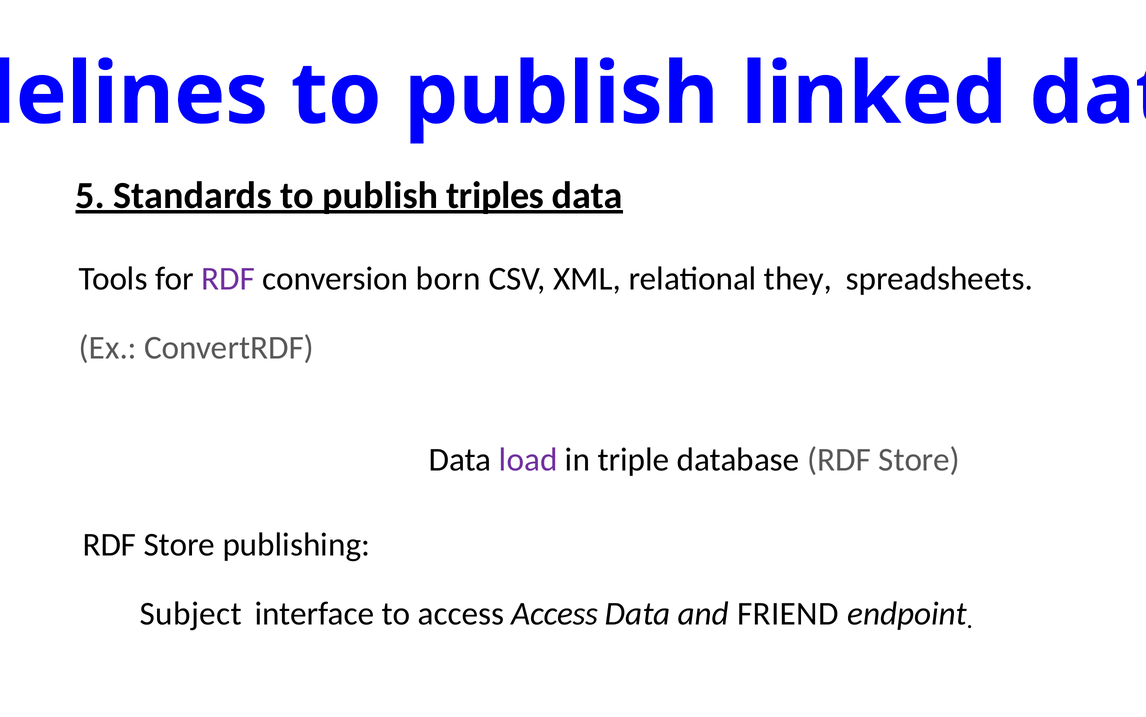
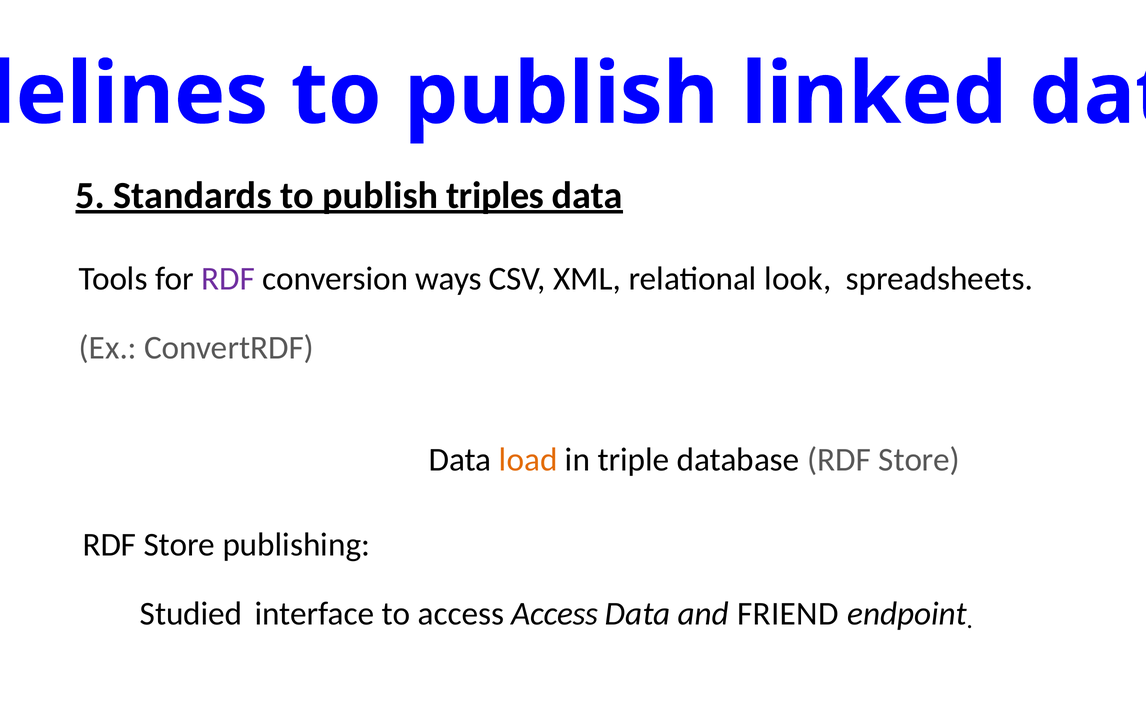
born: born -> ways (449, 279)
they: they -> look (798, 279)
load colour: purple -> orange (528, 459)
Subject: Subject -> Studied (191, 613)
